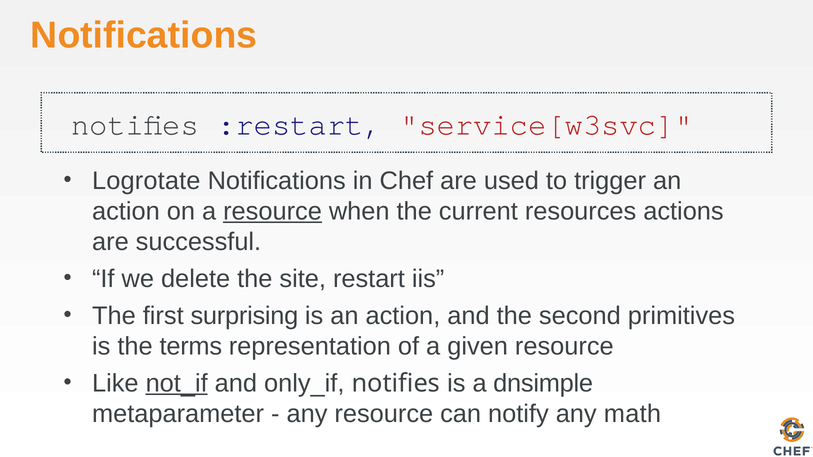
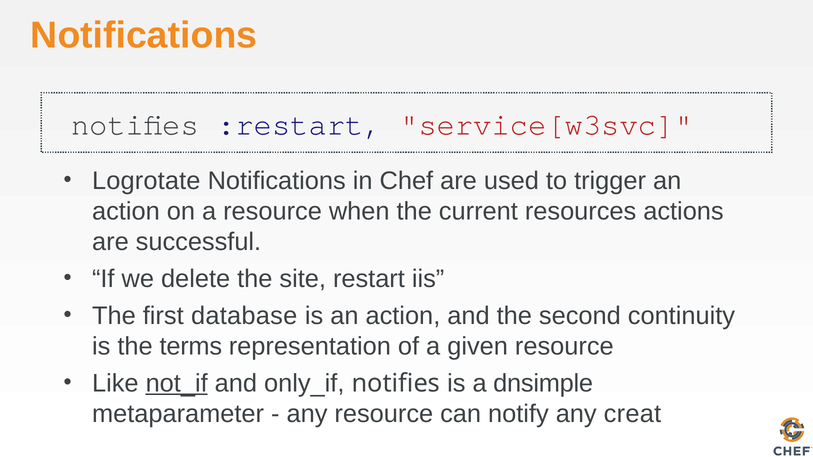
resource underline: present -> none (273, 211)
surprising: surprising -> database (244, 316)
primitives: primitives -> continuity (681, 316)
math: math -> creat (632, 414)
